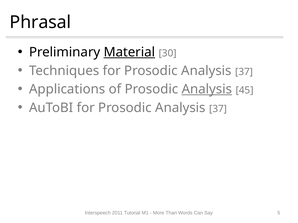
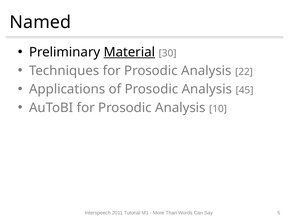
Phrasal: Phrasal -> Named (40, 22)
37: 37 -> 22 (244, 72)
Analysis underline: present -> none (207, 89)
37: 37 -> 10 (218, 109)
